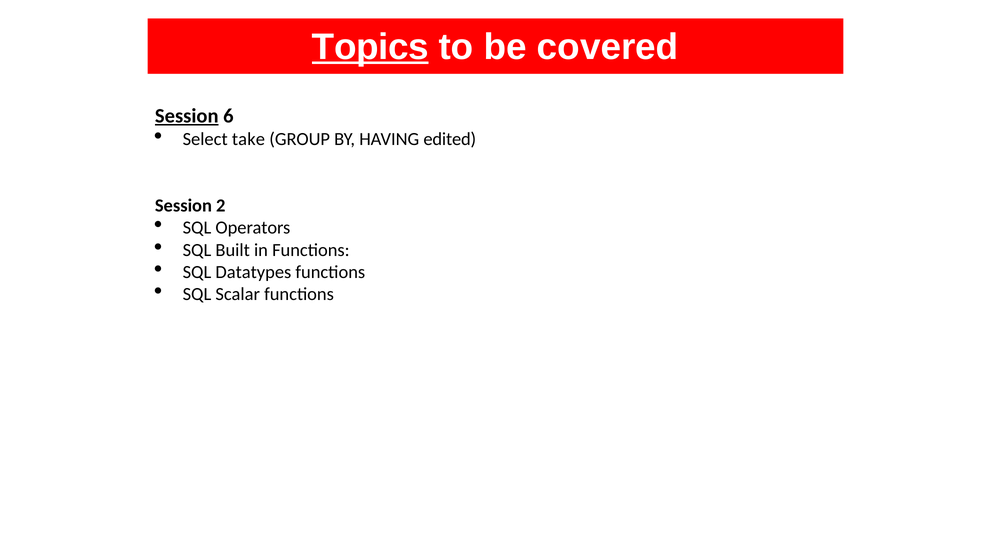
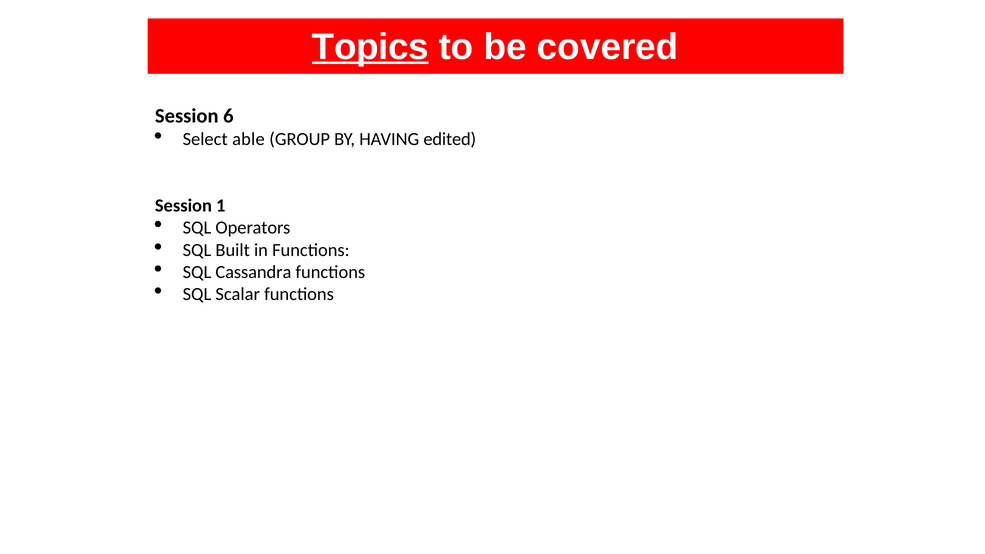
Session underline: present -> none (187, 116)
take: take -> able (248, 139)
2: 2 -> 1 (221, 206)
Datatypes: Datatypes -> Cassandra (253, 272)
